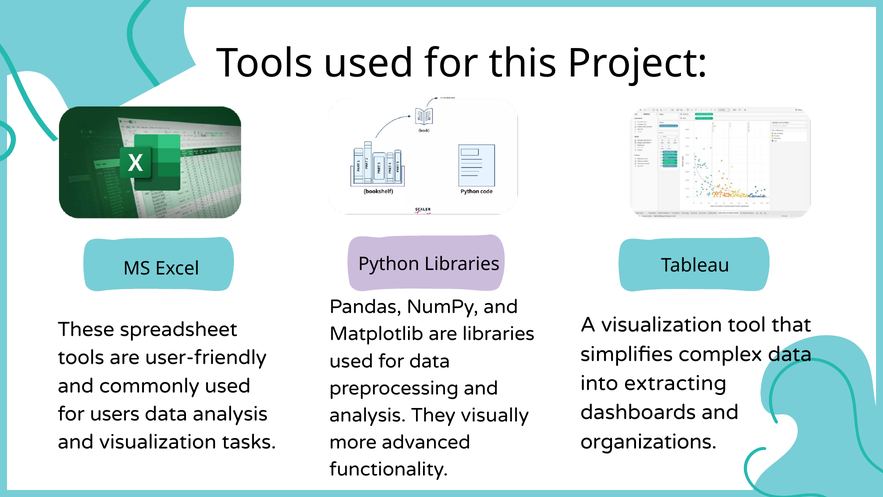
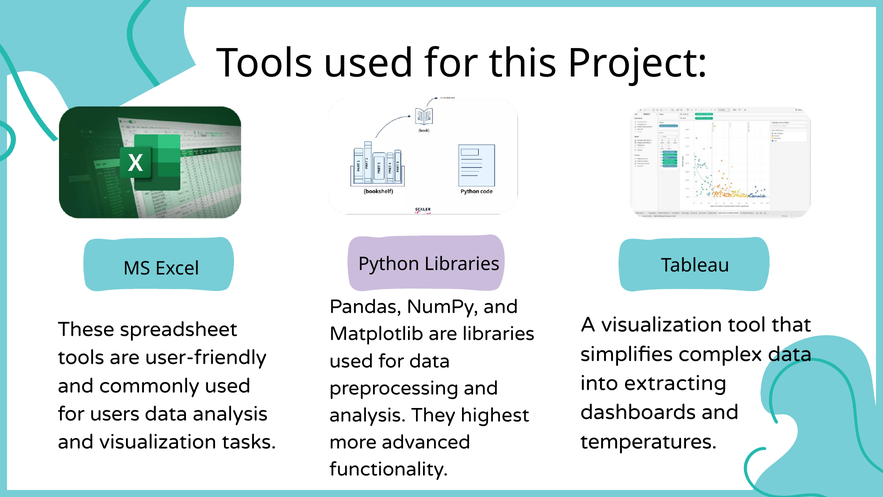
visually: visually -> highest (495, 415)
organizations: organizations -> temperatures (649, 441)
